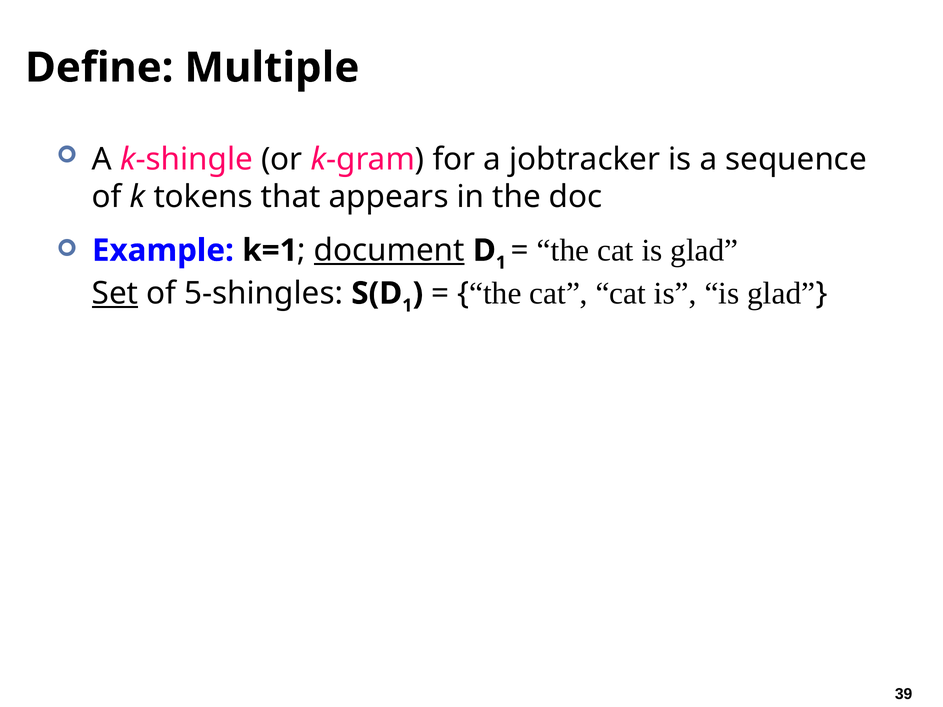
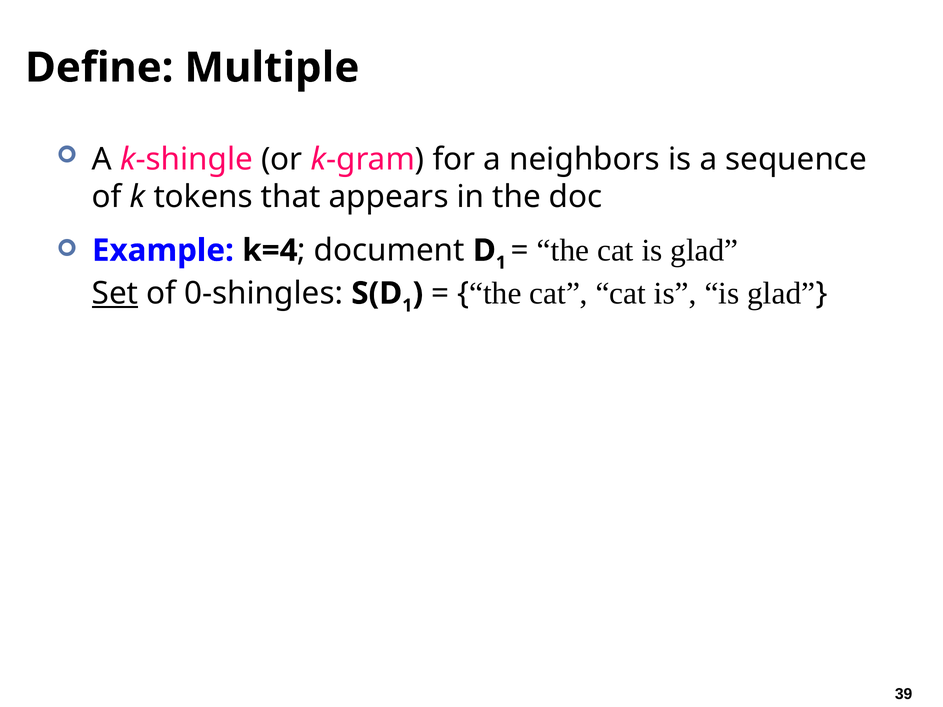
jobtracker: jobtracker -> neighbors (585, 159)
k=1: k=1 -> k=4 (270, 251)
document underline: present -> none (389, 251)
5-shingles: 5-shingles -> 0-shingles (264, 293)
